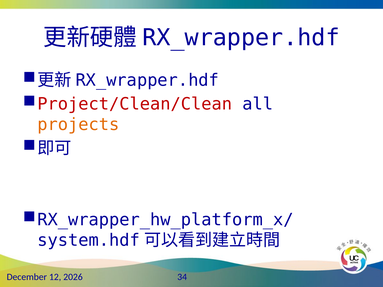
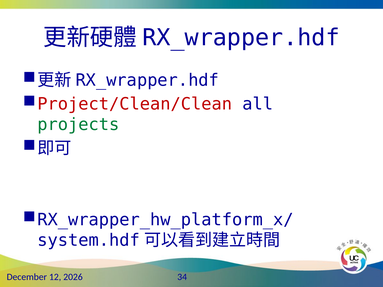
projects colour: orange -> green (78, 125)
